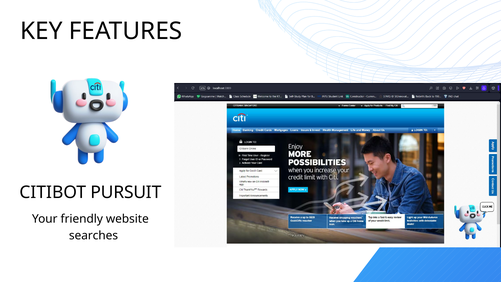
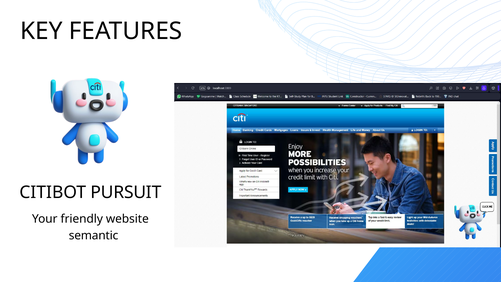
searches: searches -> semantic (94, 235)
